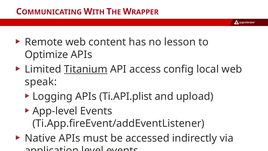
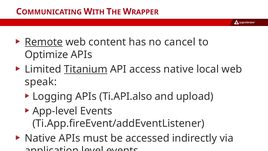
Remote underline: none -> present (44, 42)
lesson: lesson -> cancel (180, 42)
access config: config -> native (179, 69)
Ti.API.plist: Ti.API.plist -> Ti.API.also (126, 96)
